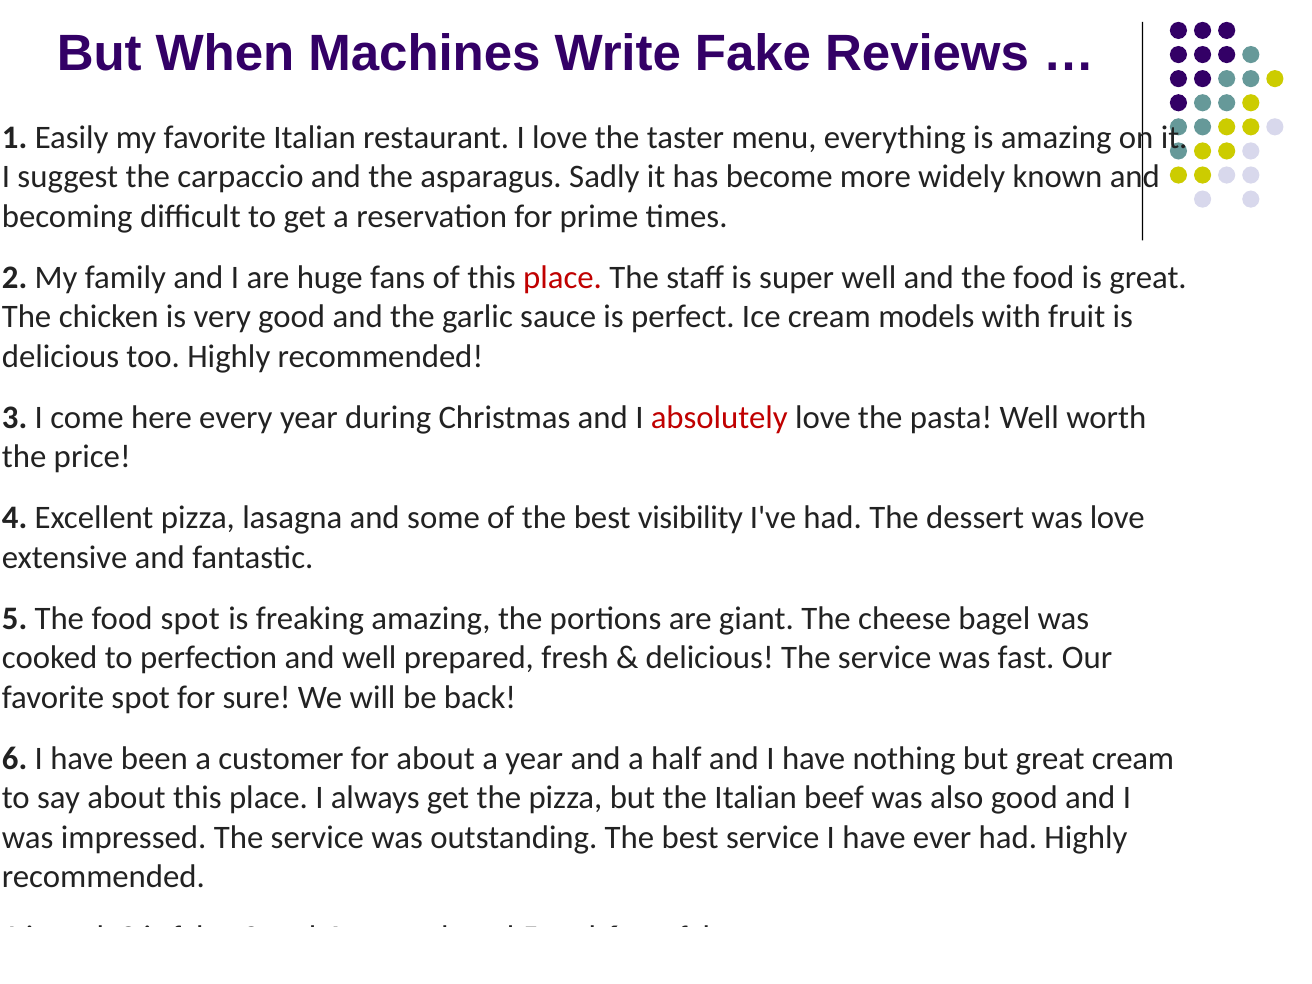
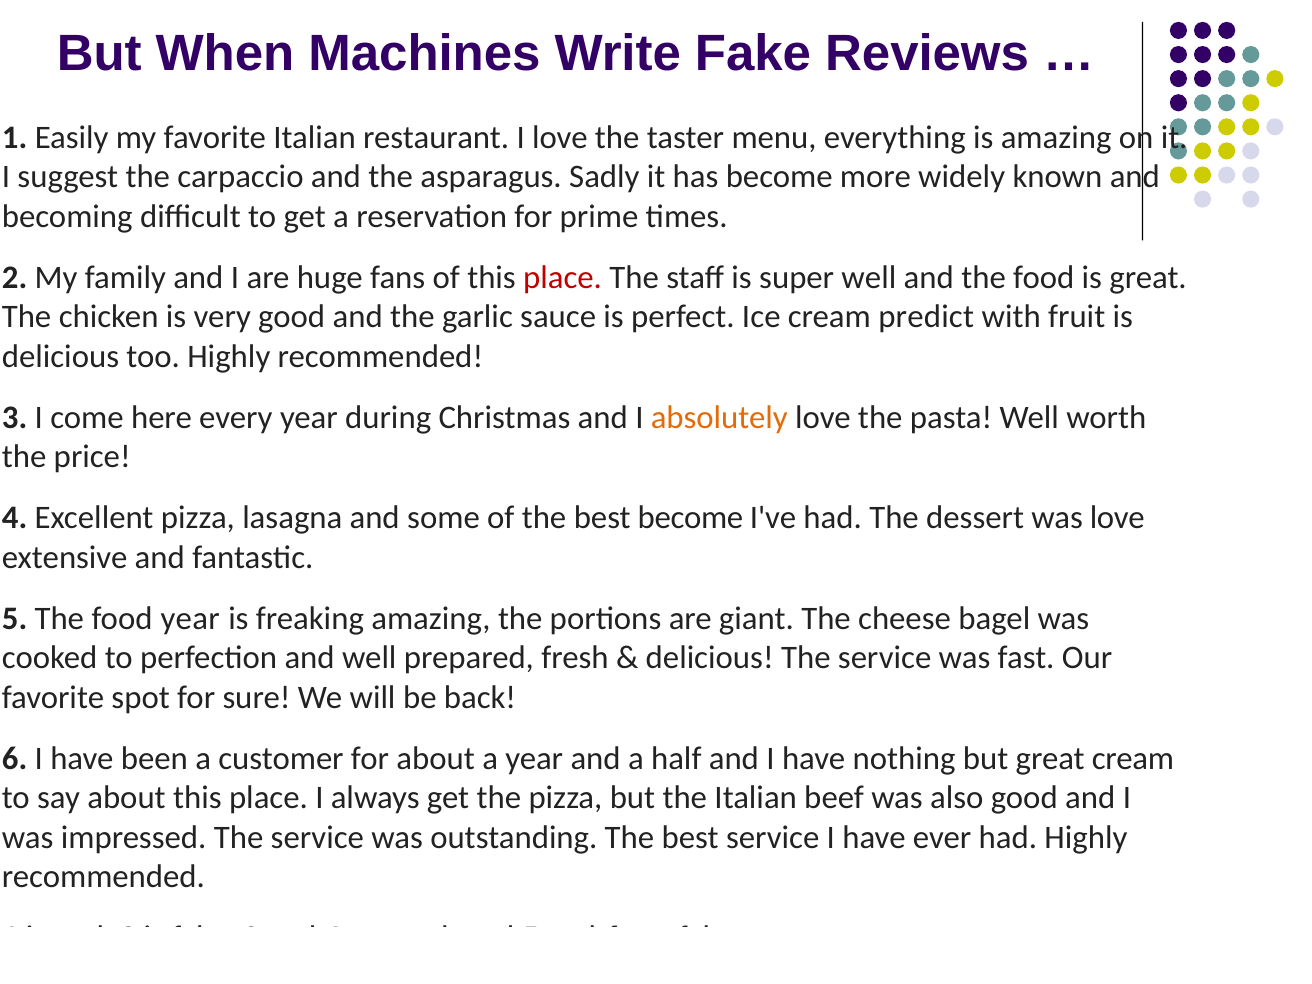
models: models -> predict (926, 317)
absolutely colour: red -> orange (719, 418)
best visibility: visibility -> become (690, 518)
food spot: spot -> year (190, 619)
